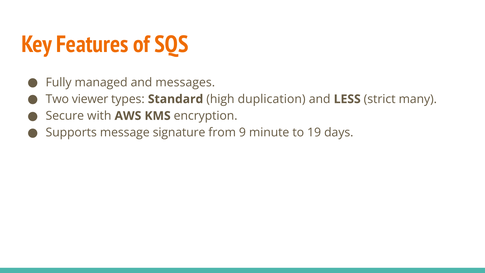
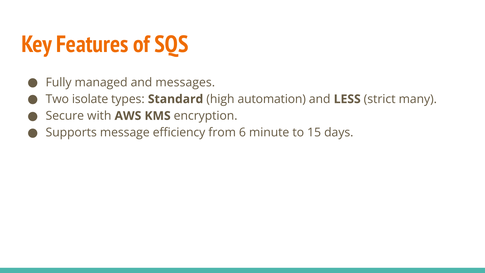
viewer: viewer -> isolate (90, 99)
duplication: duplication -> automation (272, 99)
signature: signature -> efficiency (179, 133)
9: 9 -> 6 (242, 133)
19: 19 -> 15 (314, 133)
